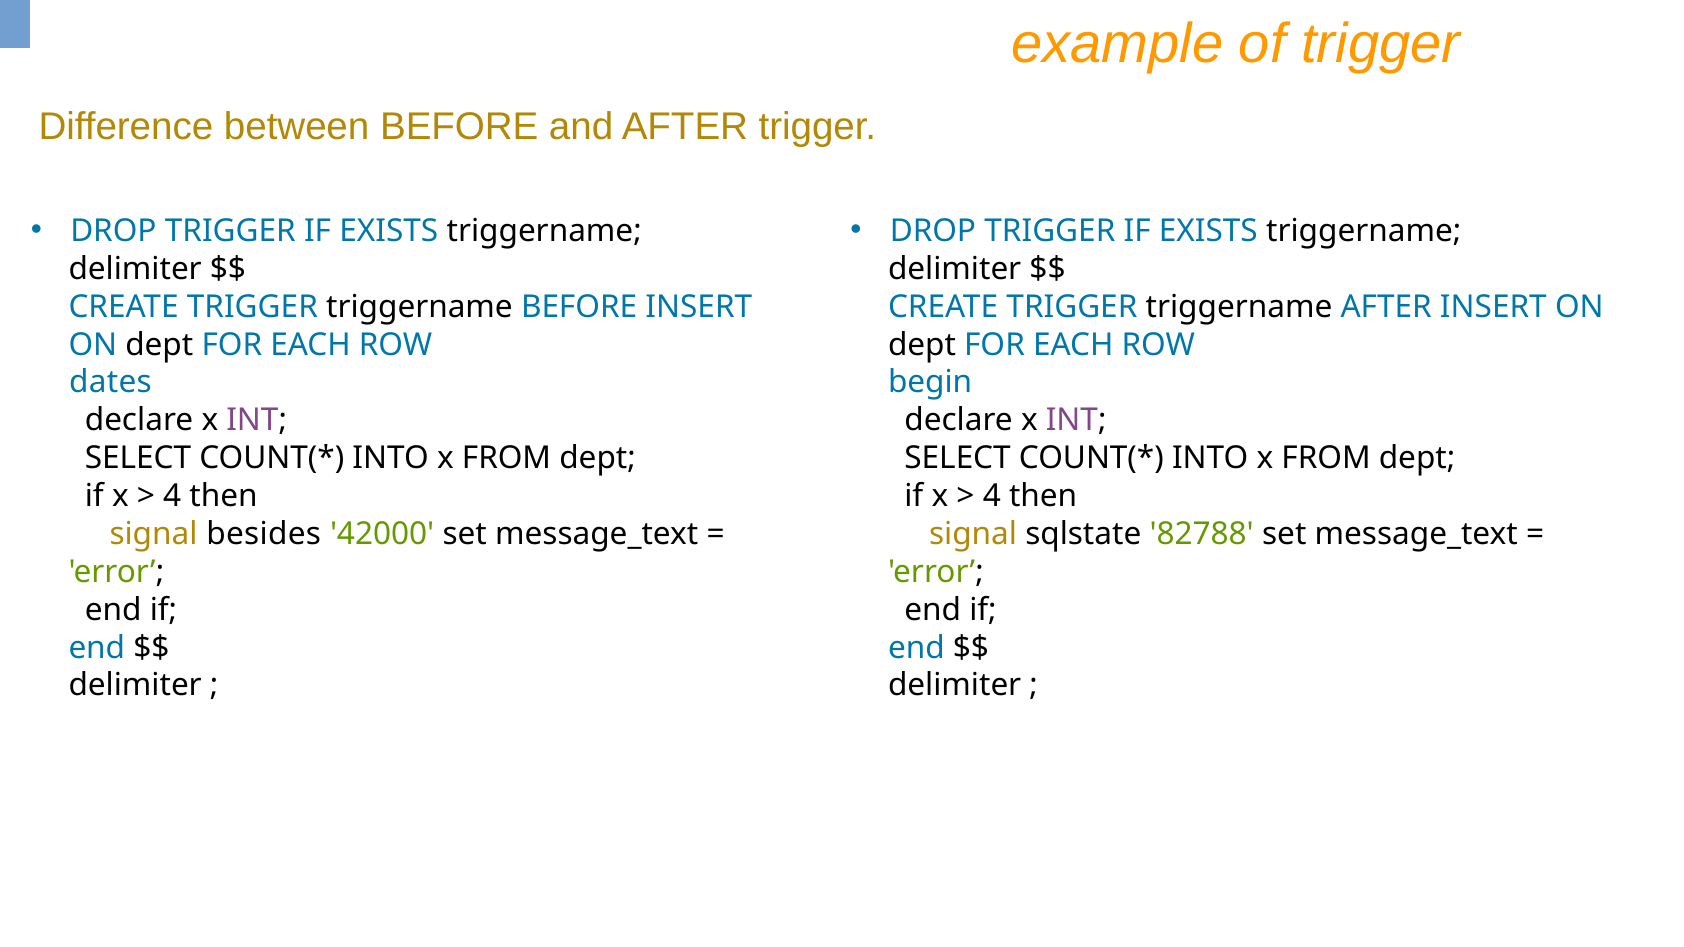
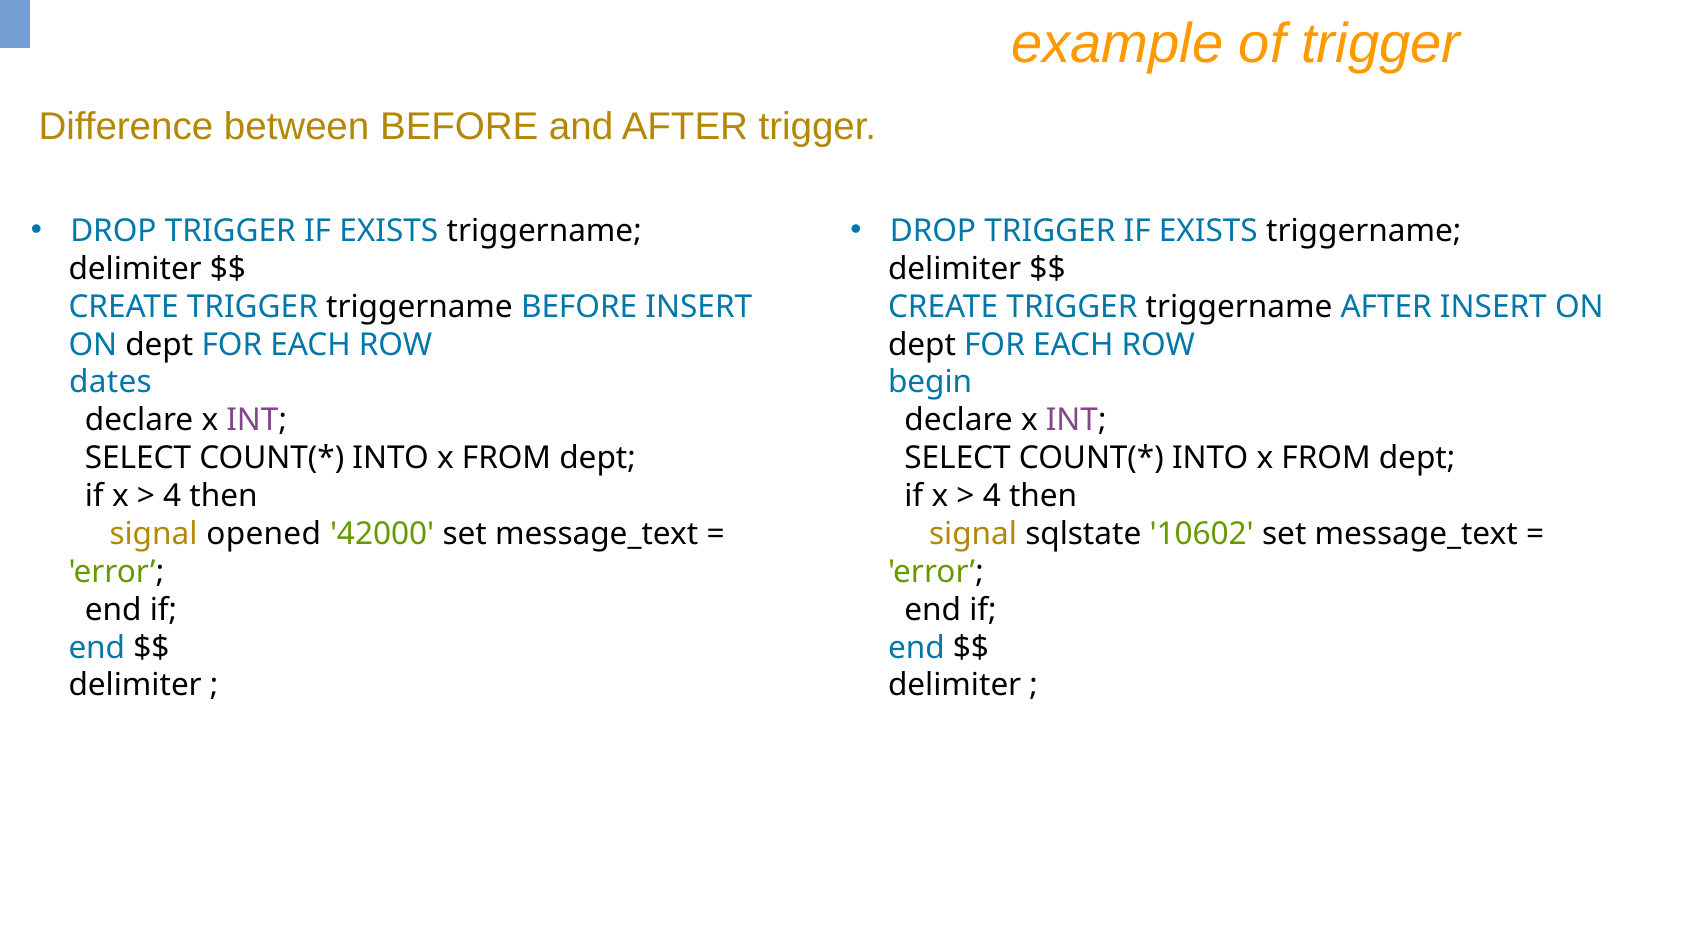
besides: besides -> opened (264, 534)
82788: 82788 -> 10602 (1202, 534)
